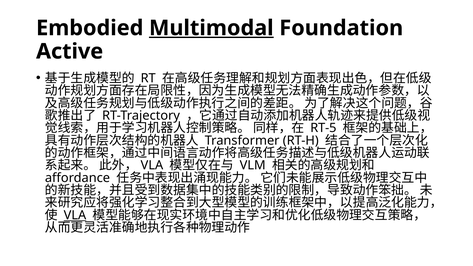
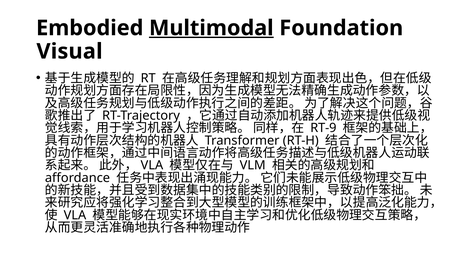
Active: Active -> Visual (69, 51)
RT-5: RT-5 -> RT-9 (323, 128)
VLA underline: present -> none (75, 215)
